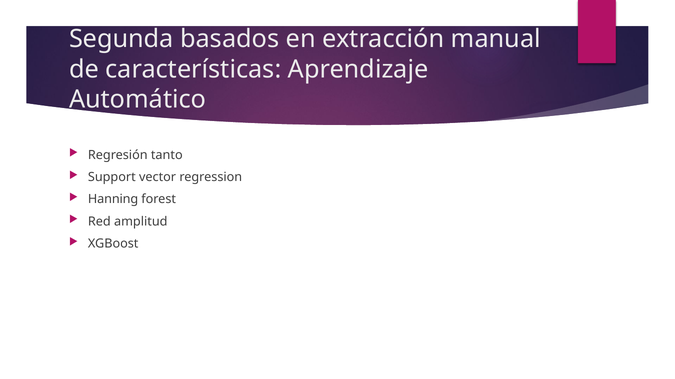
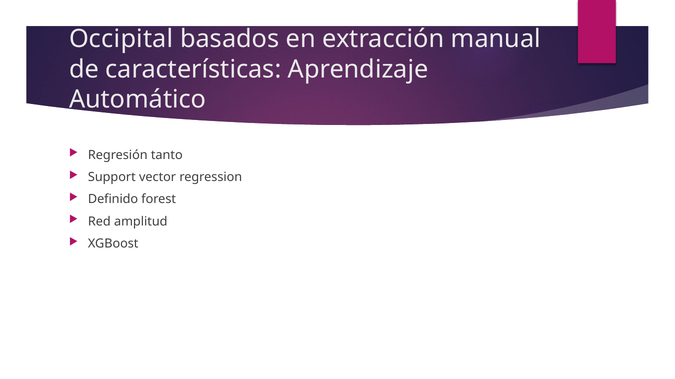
Segunda: Segunda -> Occipital (121, 39)
Hanning: Hanning -> Definido (113, 200)
